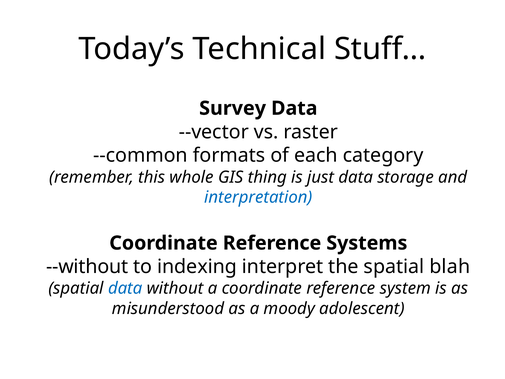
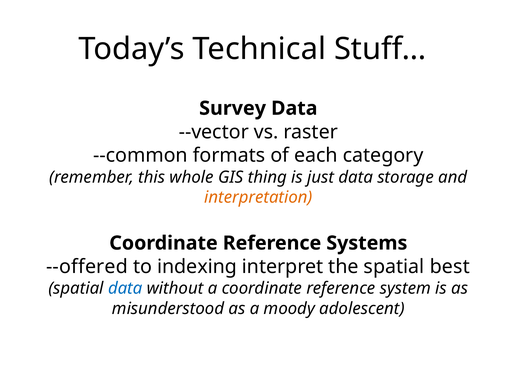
interpretation colour: blue -> orange (258, 197)
--without: --without -> --offered (87, 267)
blah: blah -> best (450, 267)
